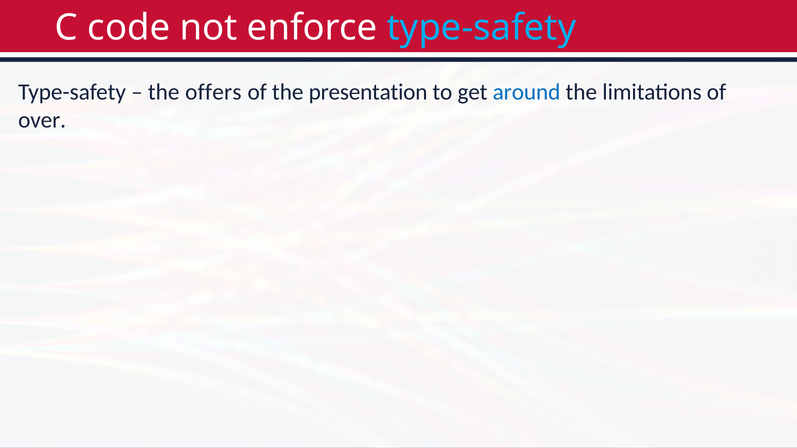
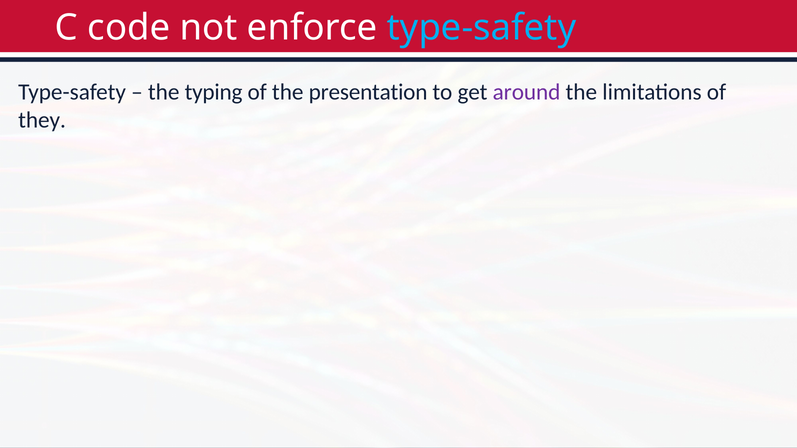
offers: offers -> typing (214, 92)
around colour: blue -> purple (527, 92)
over: over -> they (42, 120)
